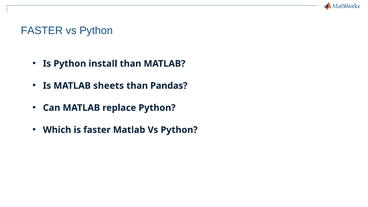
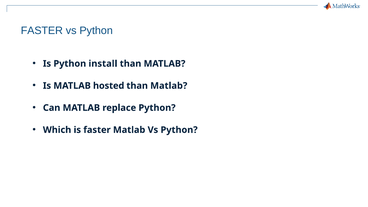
sheets: sheets -> hosted (109, 86)
Pandas: Pandas -> Matlab (169, 86)
